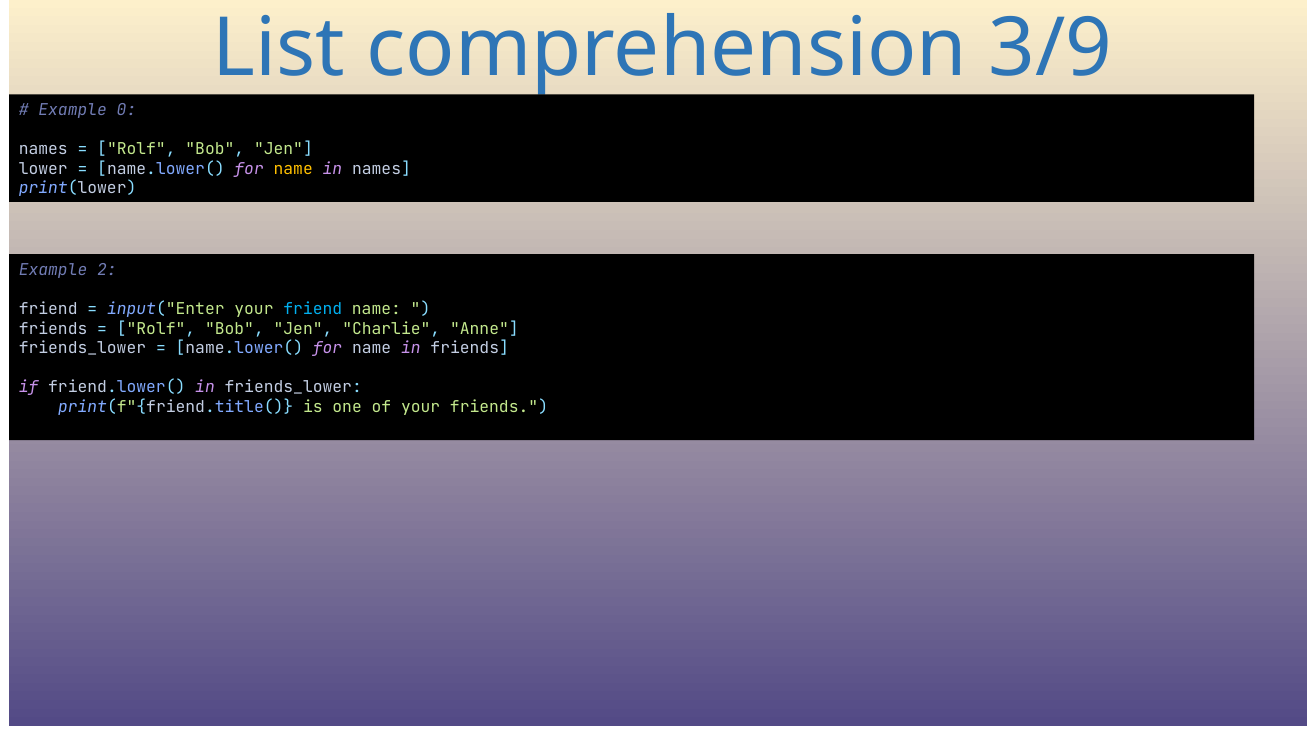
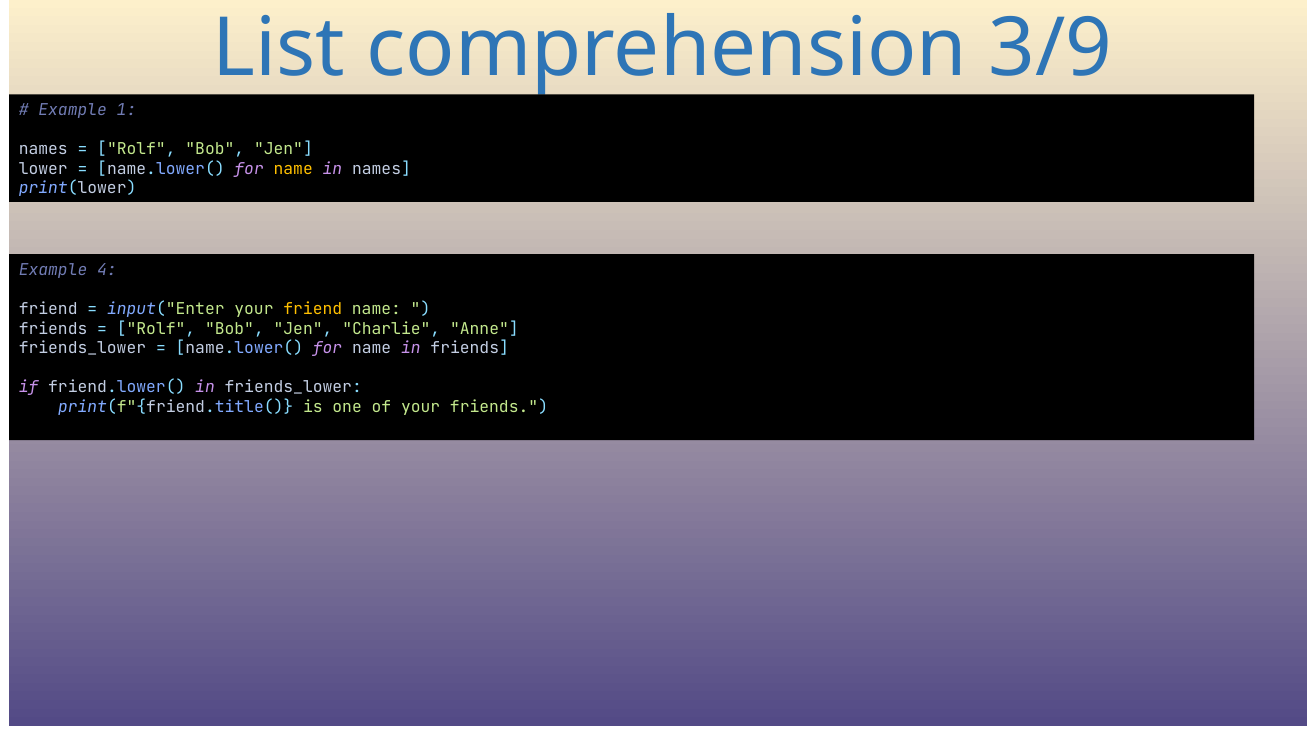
0: 0 -> 1 (127, 110)
2: 2 -> 4 (107, 270)
friend colour: light blue -> yellow (313, 309)
